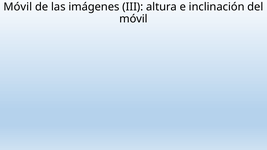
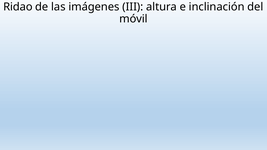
Móvil: Móvil -> Ridao (18, 7)
